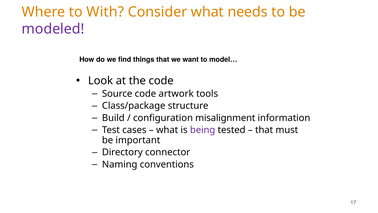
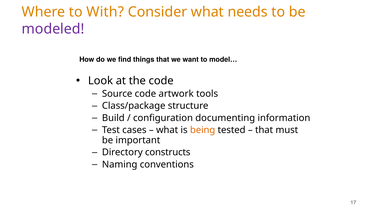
misalignment: misalignment -> documenting (225, 118)
being colour: purple -> orange (203, 130)
connector: connector -> constructs (168, 152)
